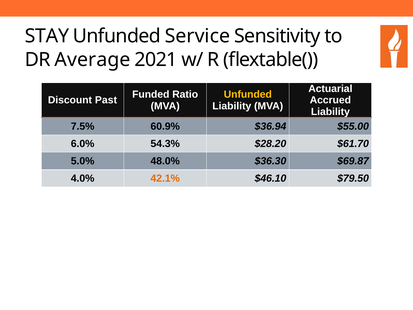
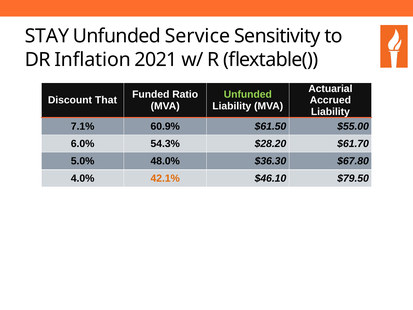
Average: Average -> Inflation (93, 60)
Unfunded colour: yellow -> light green (248, 94)
Past: Past -> That (106, 100)
7.5%: 7.5% -> 7.1% (83, 126)
$36.94: $36.94 -> $61.50 (271, 126)
$69.87: $69.87 -> $67.80 (353, 161)
